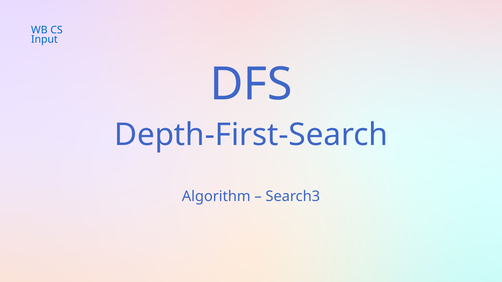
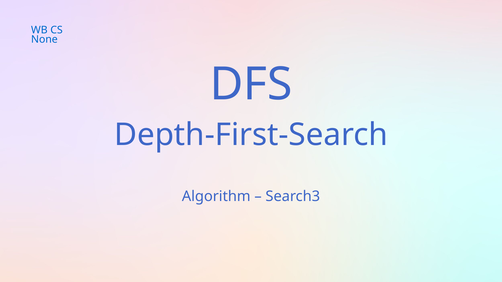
Input: Input -> None (44, 39)
